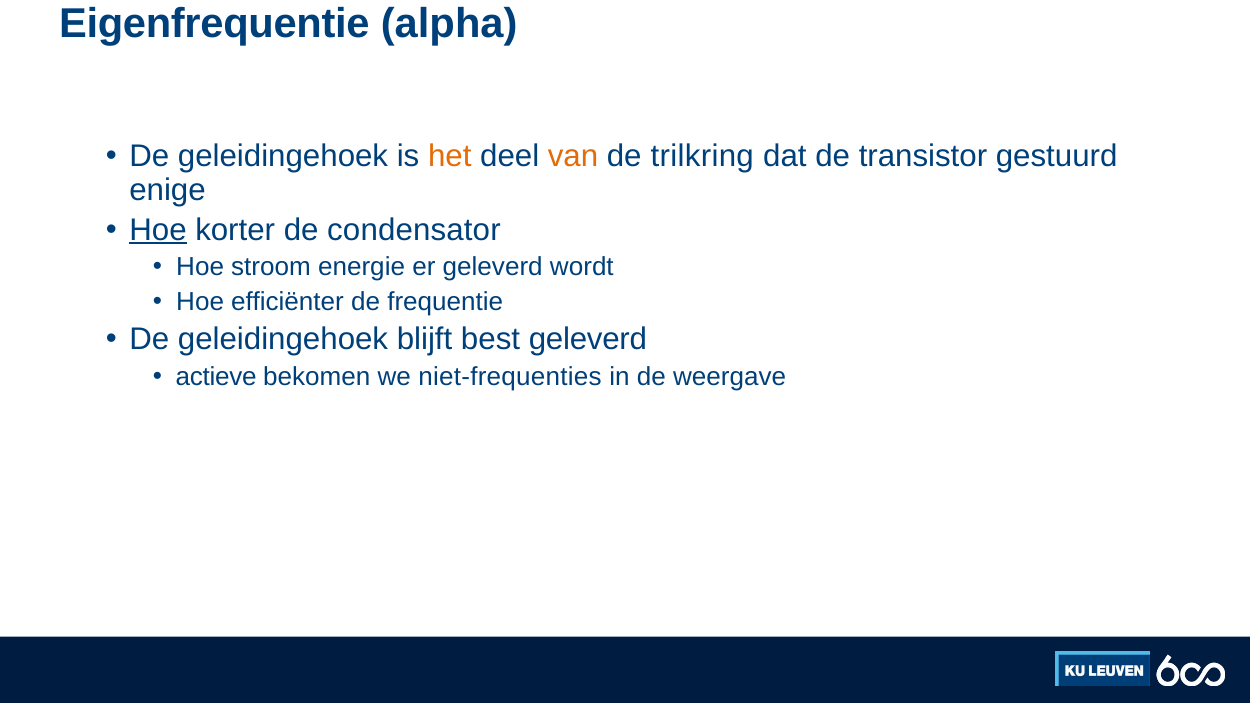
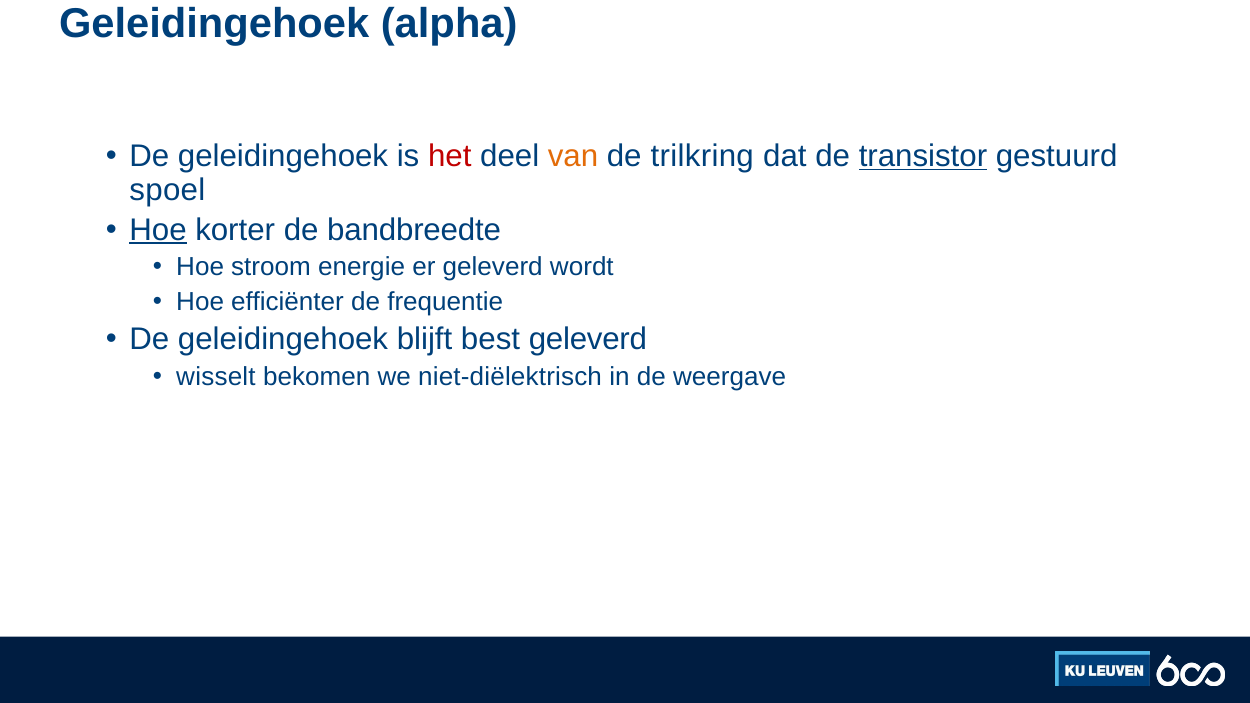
Eigenfrequentie: Eigenfrequentie -> Geleidingehoek (214, 24)
het colour: orange -> red (450, 156)
transistor underline: none -> present (923, 156)
enige: enige -> spoel (167, 190)
condensator: condensator -> bandbreedte (414, 230)
actieve: actieve -> wisselt (216, 377)
niet-frequenties: niet-frequenties -> niet-diëlektrisch (510, 377)
